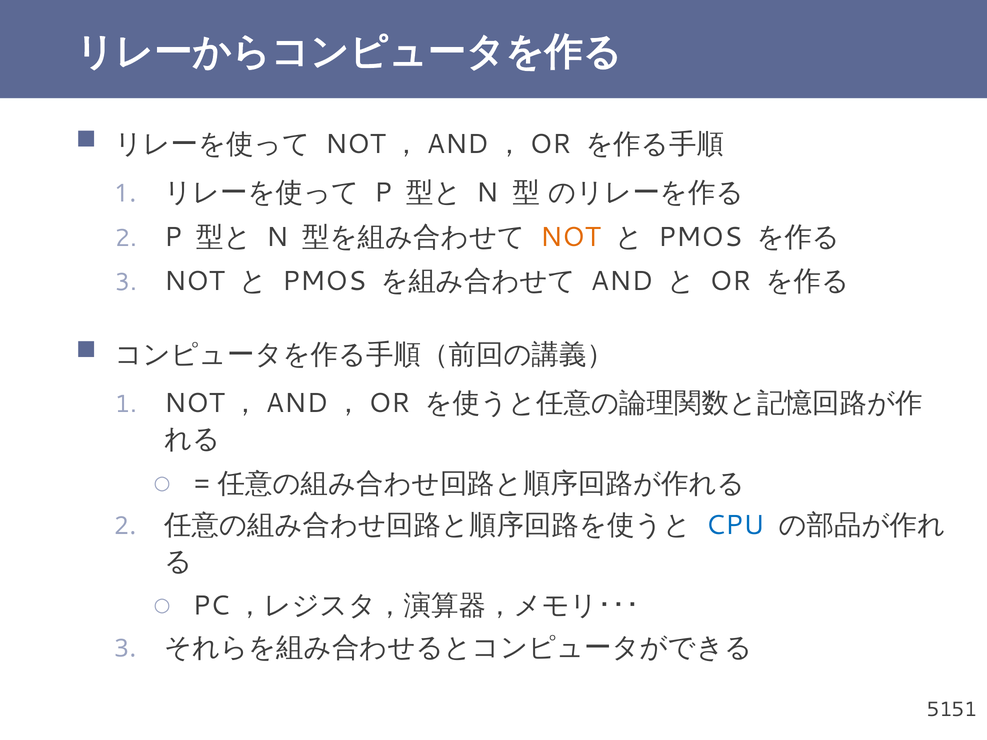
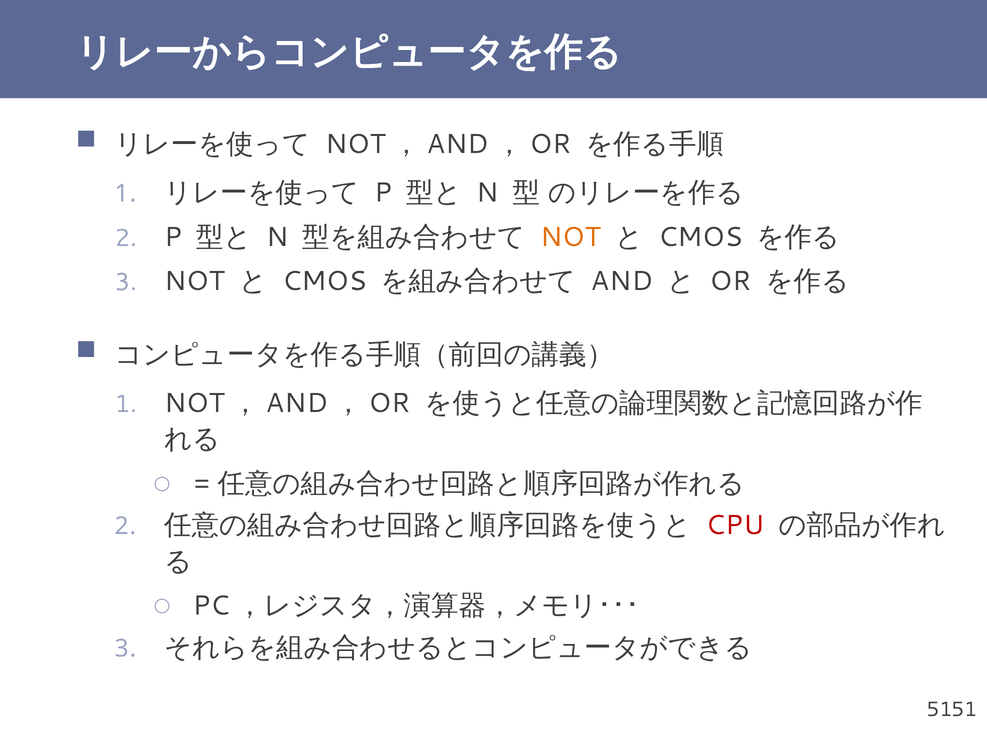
PMOS: PMOS -> CMOS (700, 237)
PMOS: PMOS -> CMOS (324, 281)
CPU colour: blue -> red (735, 525)
